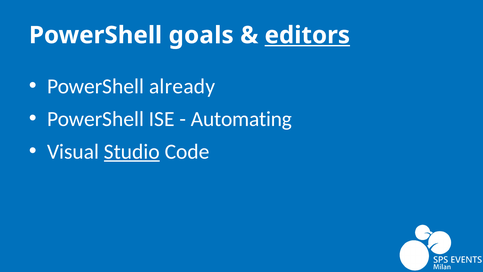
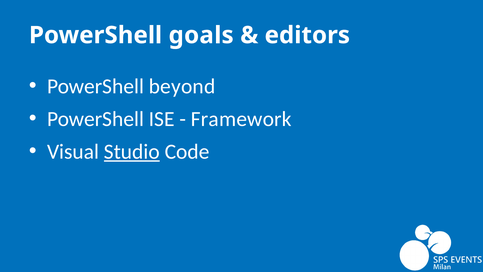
editors underline: present -> none (307, 35)
already: already -> beyond (182, 86)
Automating: Automating -> Framework (241, 119)
